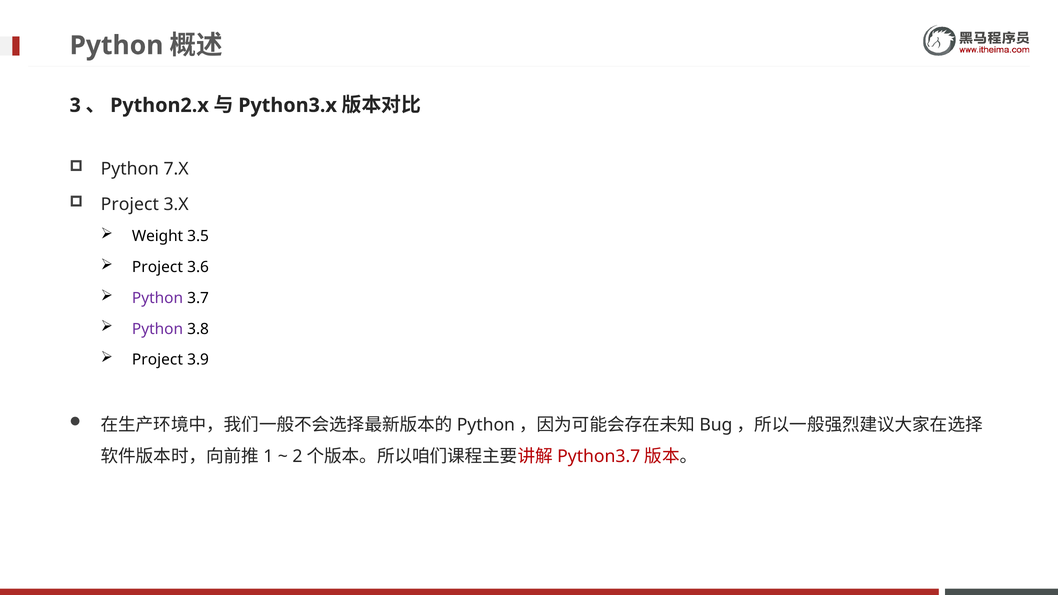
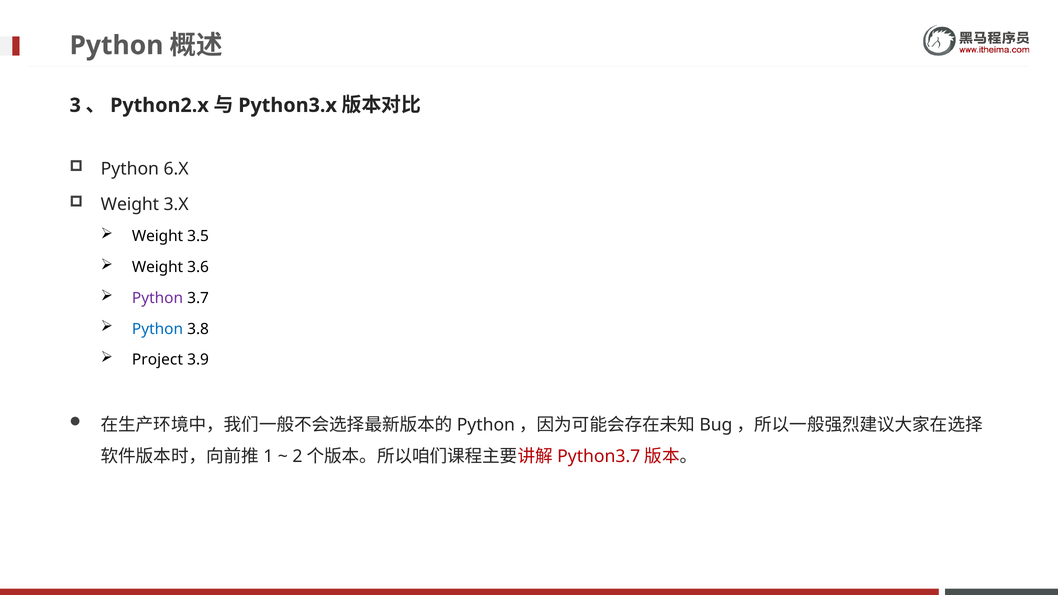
7.X: 7.X -> 6.X (176, 169)
Project: Project -> Weight (130, 204)
Project: Project -> Weight (158, 267)
Python colour: purple -> blue (158, 329)
